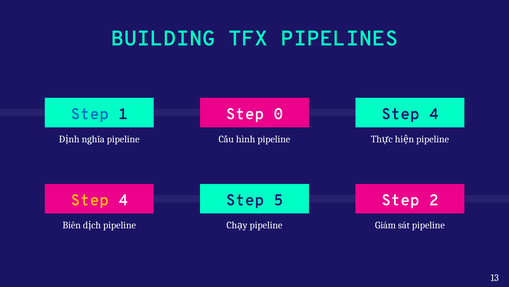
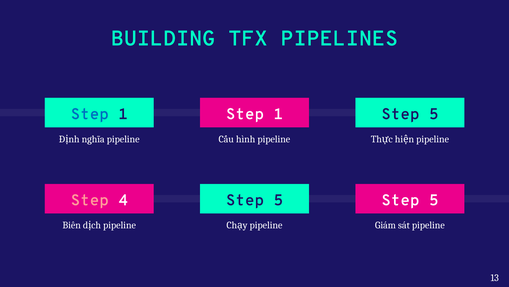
0: 0 -> 1 (278, 114)
4: 4 -> 5 (434, 114)
Step colour: yellow -> pink (90, 200)
2: 2 -> 5 (434, 200)
